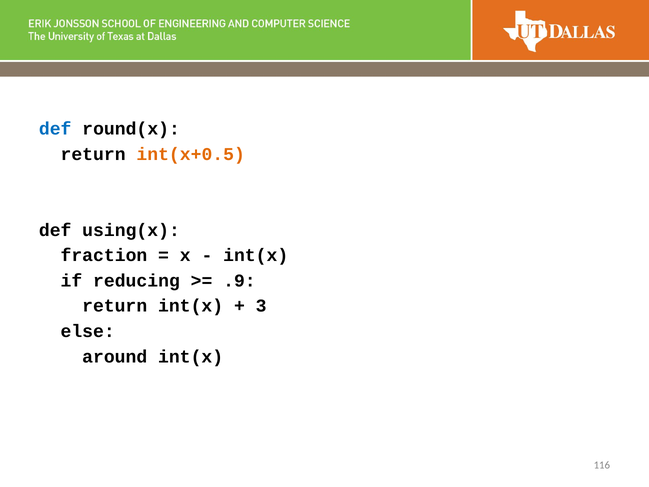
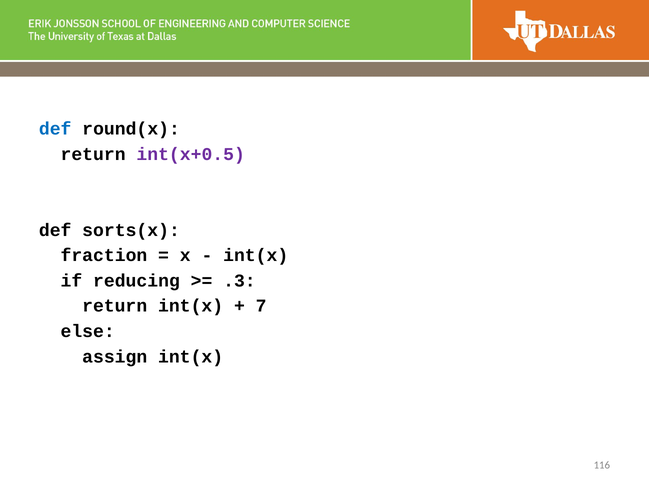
int(x+0.5 colour: orange -> purple (191, 154)
using(x: using(x -> sorts(x (131, 230)
.9: .9 -> .3 (239, 281)
3: 3 -> 7 (261, 306)
around: around -> assign (115, 356)
